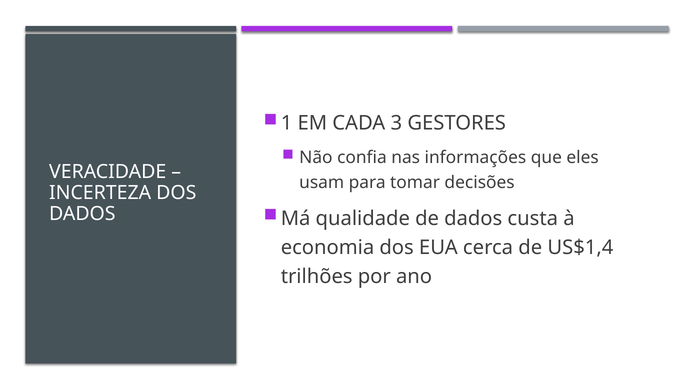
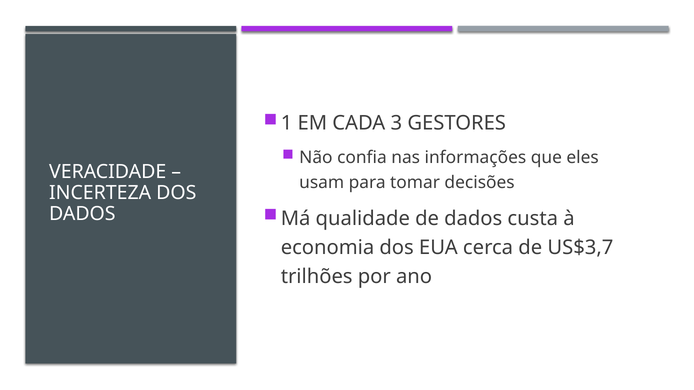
US$1,4: US$1,4 -> US$3,7 (580, 248)
